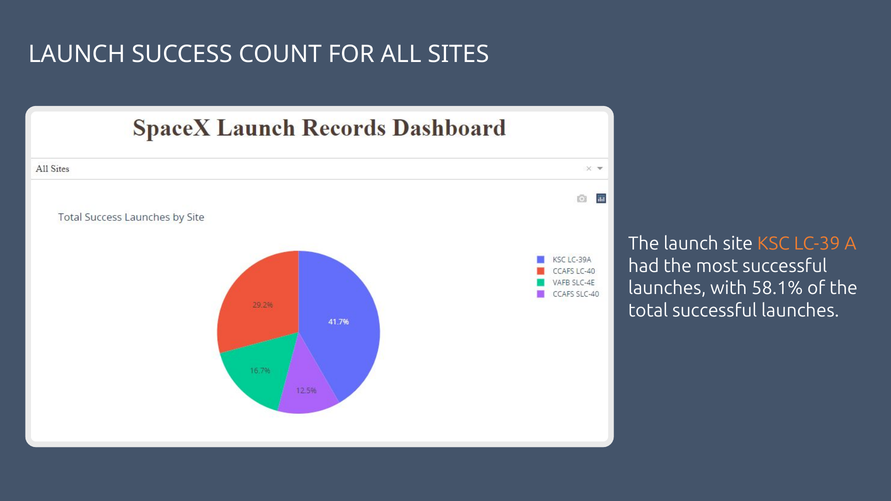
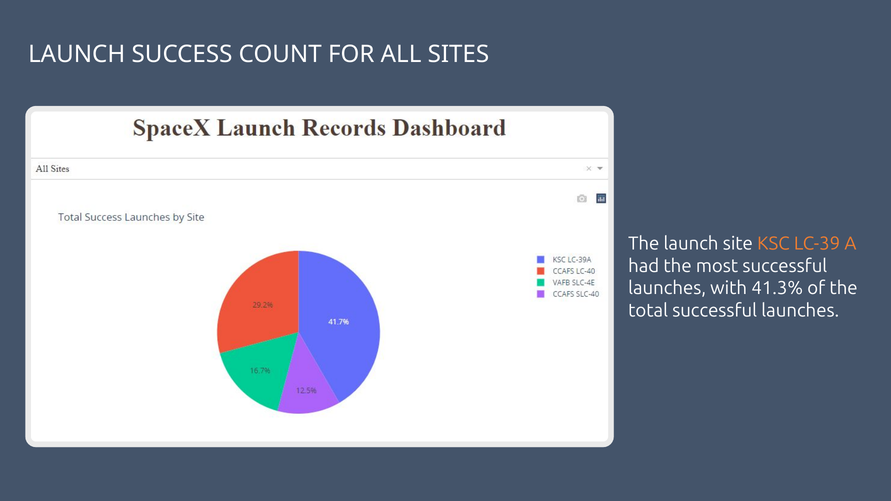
58.1%: 58.1% -> 41.3% (777, 288)
